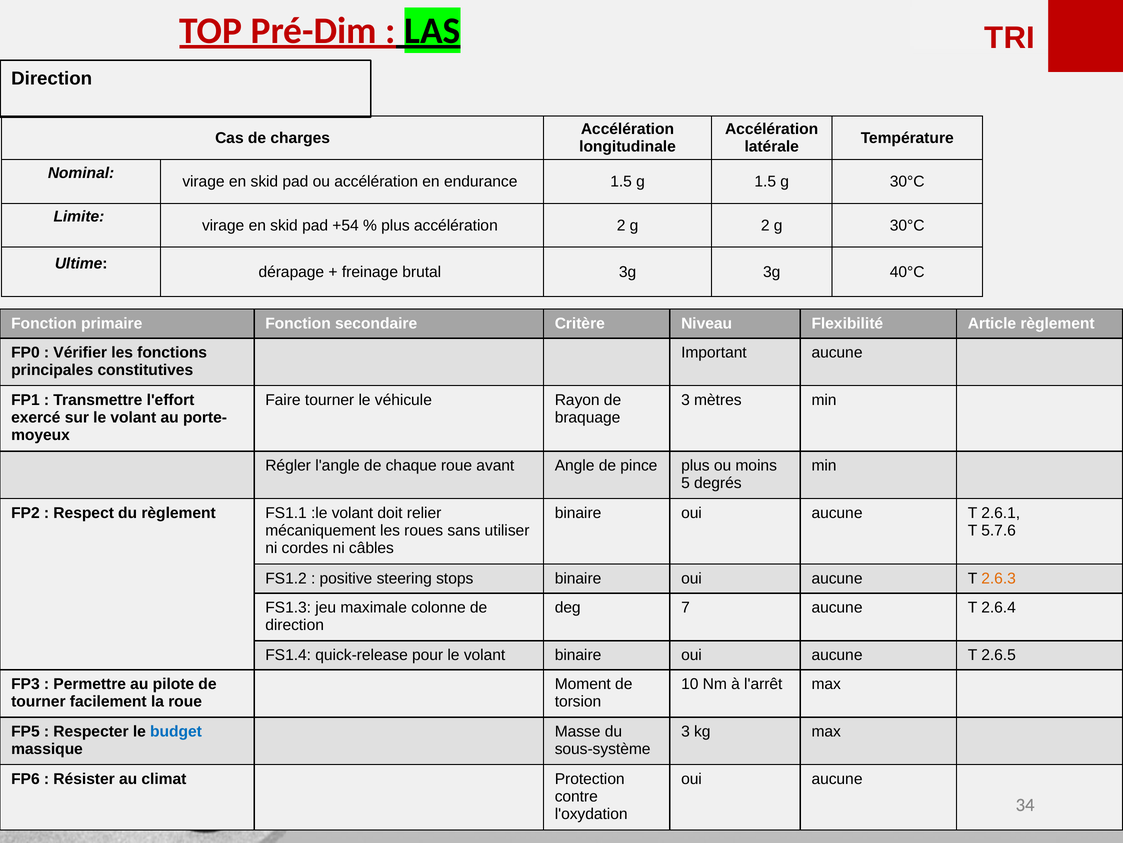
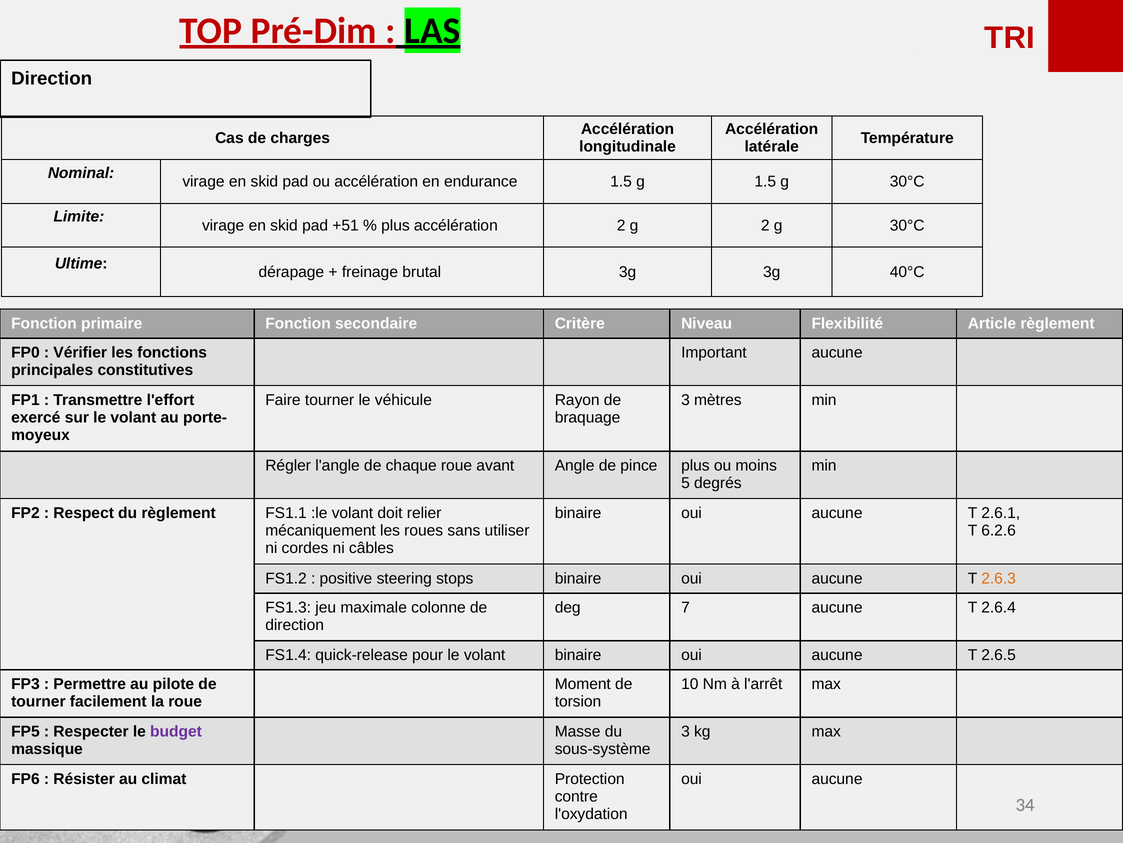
+54: +54 -> +51 (346, 225)
5.7.6: 5.7.6 -> 6.2.6 (999, 530)
budget colour: blue -> purple (176, 731)
